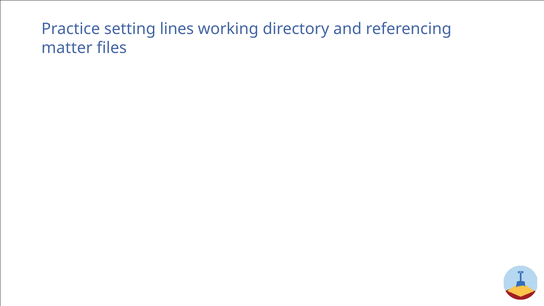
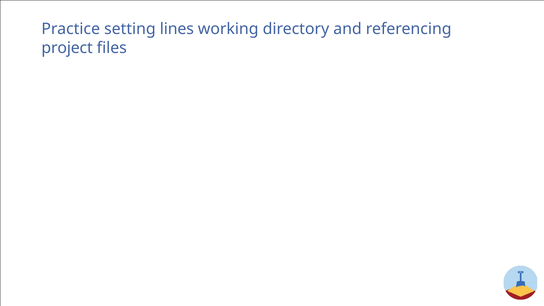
matter: matter -> project (67, 48)
